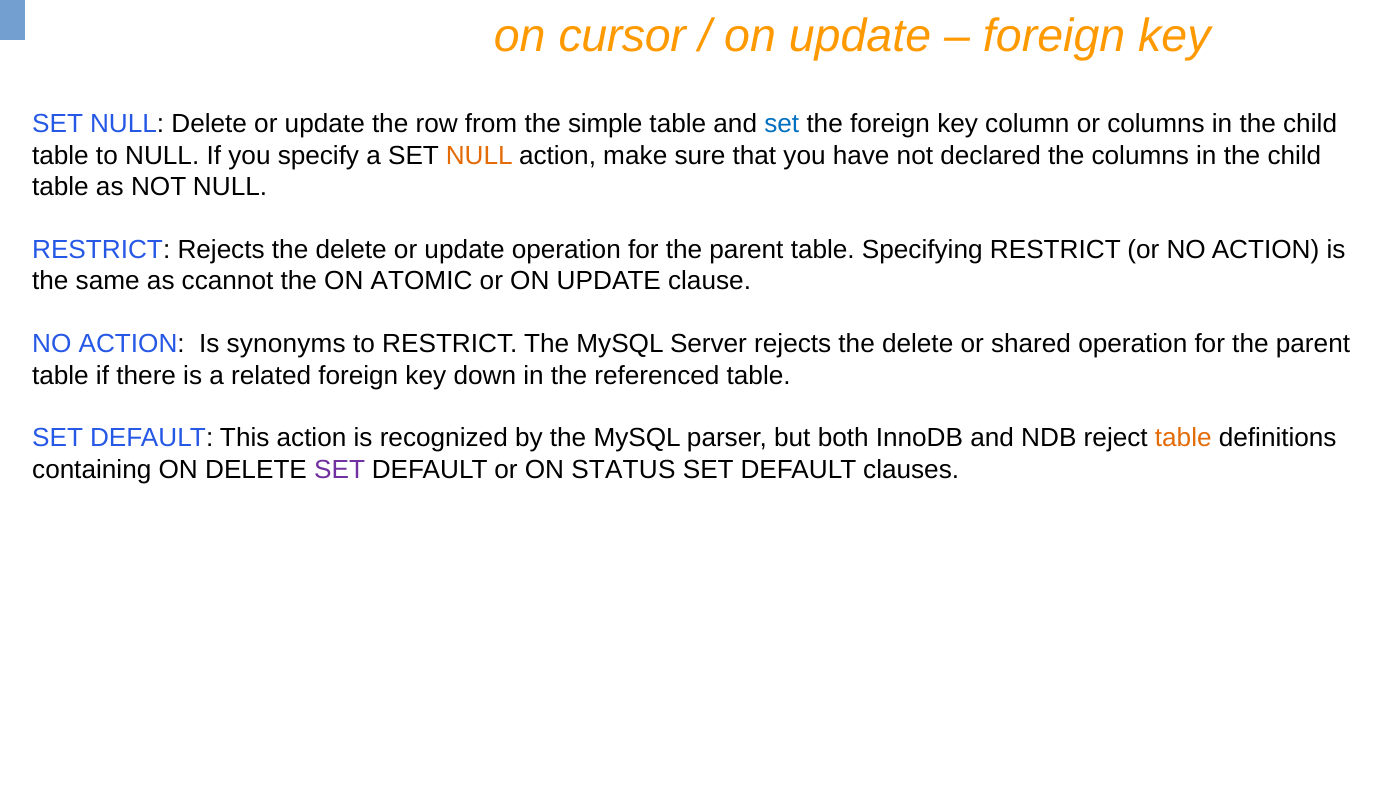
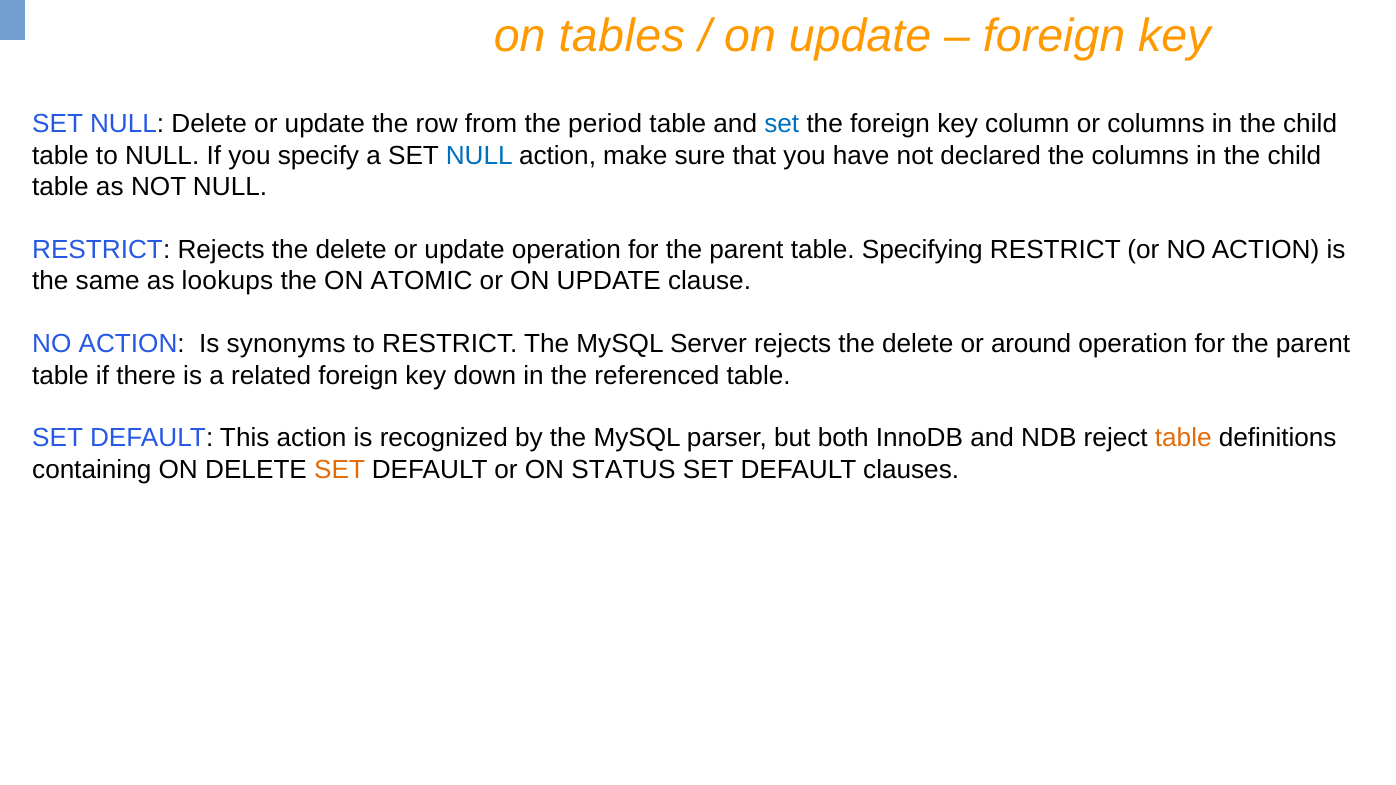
cursor: cursor -> tables (622, 36)
simple: simple -> period (605, 124)
NULL colour: orange -> blue (479, 156)
ccannot: ccannot -> lookups (227, 281)
shared: shared -> around (1031, 344)
SET colour: purple -> orange (340, 470)
